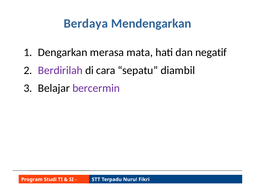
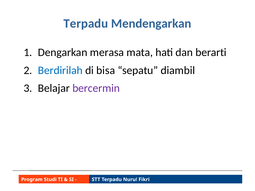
Berdaya: Berdaya -> Terpadu (86, 24)
negatif: negatif -> berarti (211, 53)
Berdirilah colour: purple -> blue (60, 70)
cara: cara -> bisa (106, 70)
